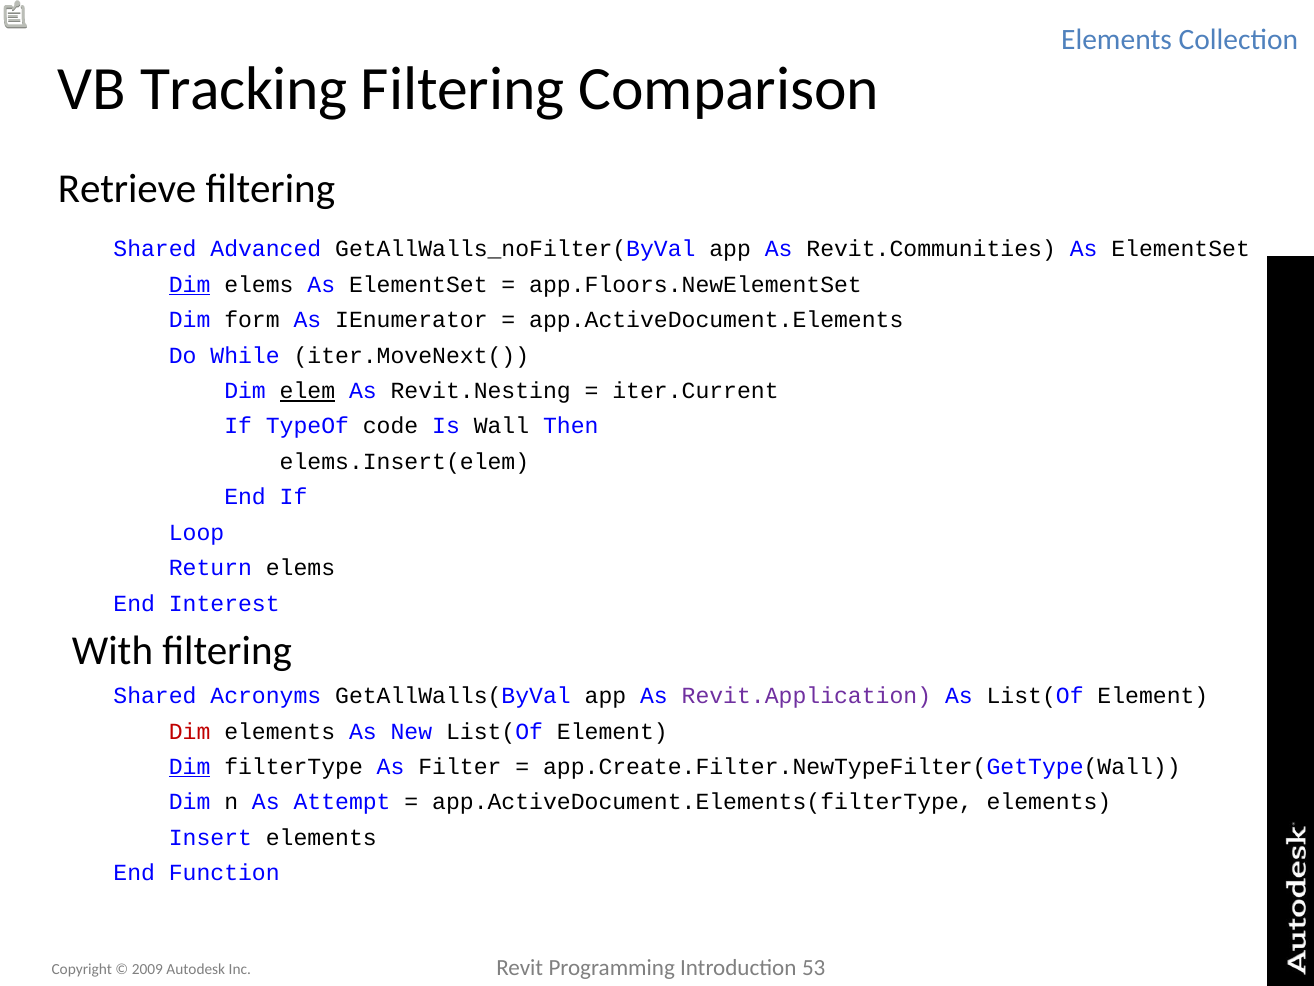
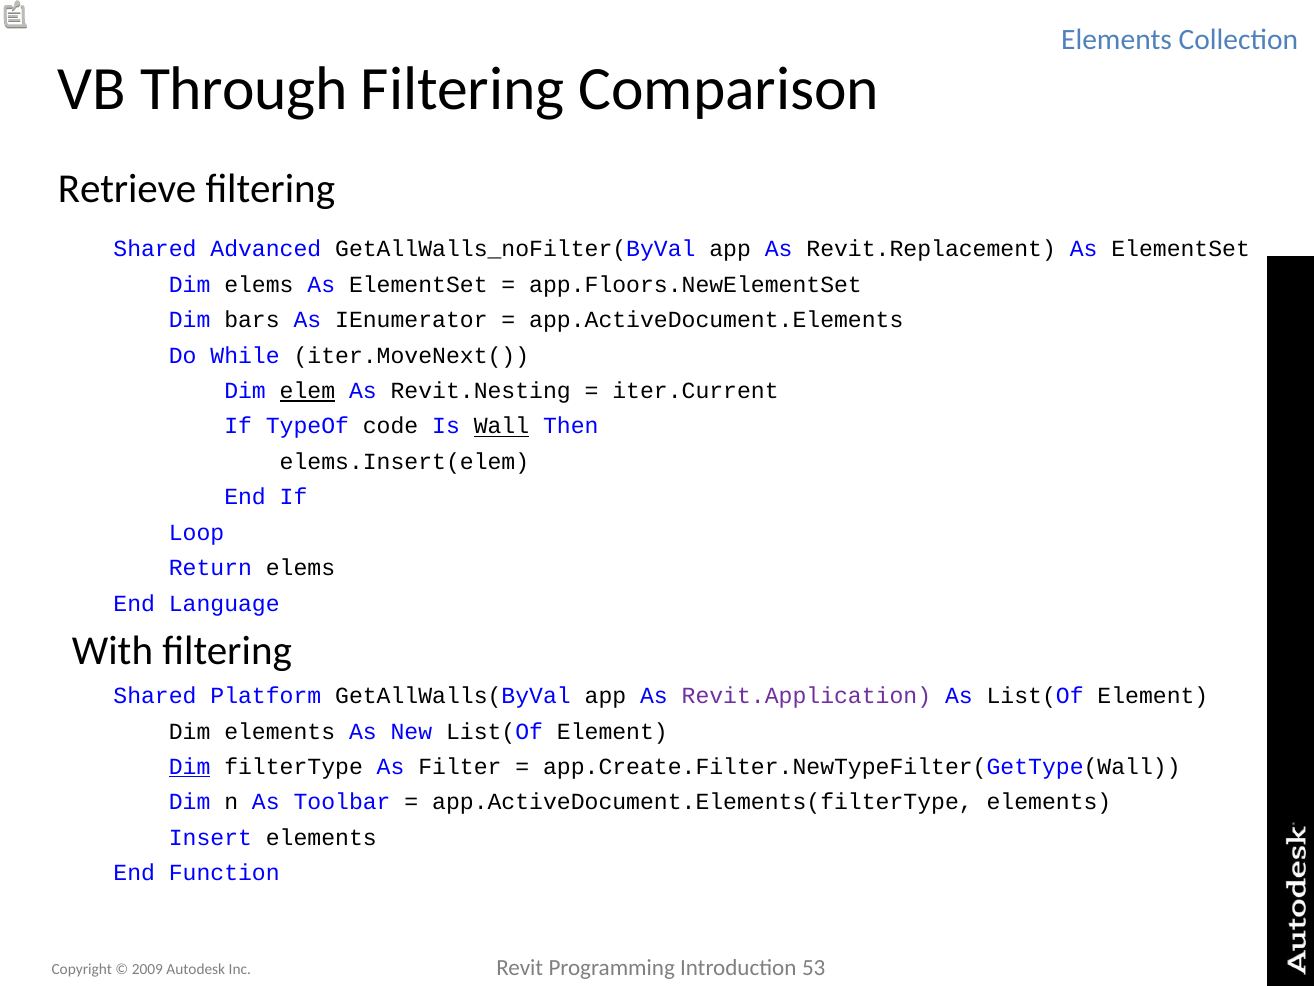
Tracking: Tracking -> Through (244, 89)
Revit.Communities: Revit.Communities -> Revit.Replacement (931, 249)
Dim underline: present -> none (190, 285)
form: form -> bars (252, 320)
Wall underline: none -> present (501, 426)
Interest: Interest -> Language (224, 604)
Acronyms: Acronyms -> Platform (266, 696)
Dim colour: red -> black (190, 731)
Attempt: Attempt -> Toolbar (342, 802)
